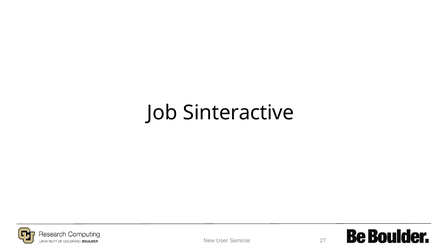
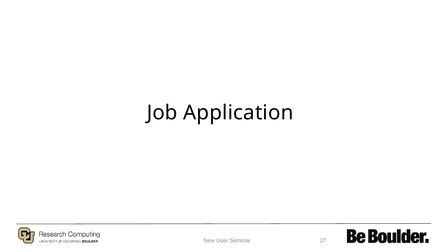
Sinteractive: Sinteractive -> Application (238, 113)
